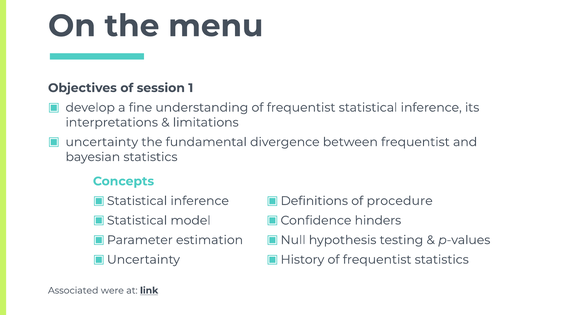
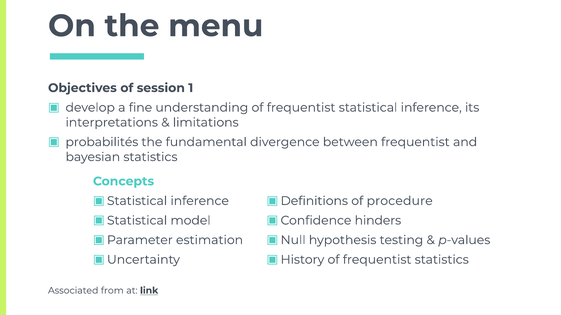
uncertainty: uncertainty -> probabilités (102, 142)
were: were -> from (112, 291)
